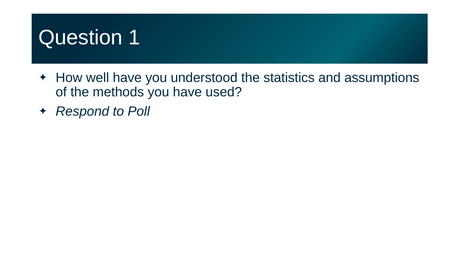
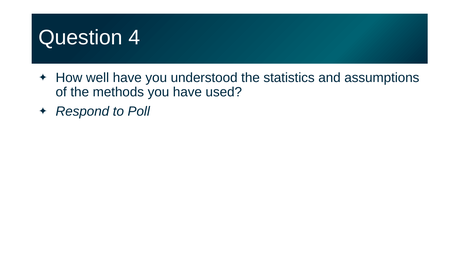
1: 1 -> 4 (134, 38)
